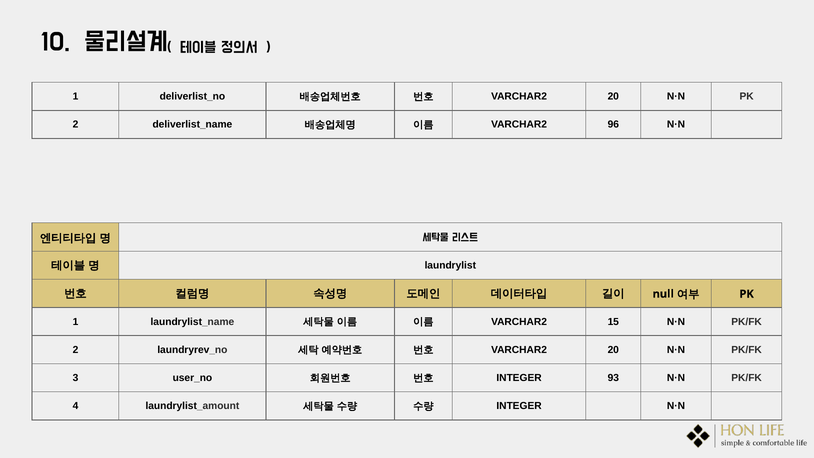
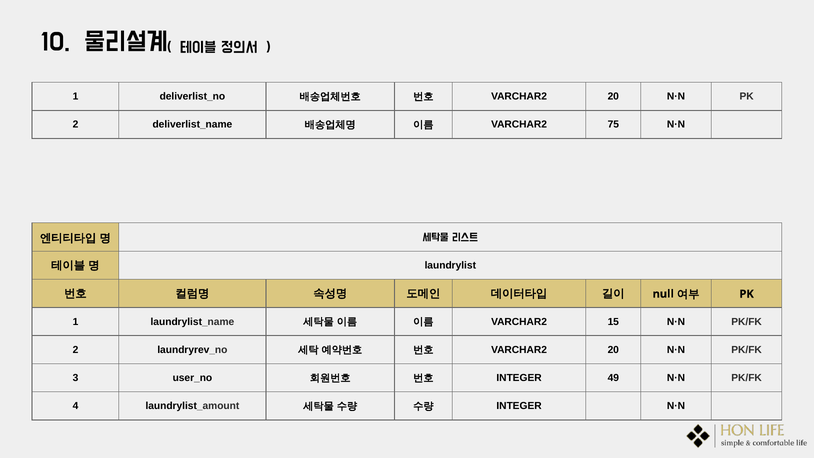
96: 96 -> 75 (613, 125)
93: 93 -> 49 (613, 378)
